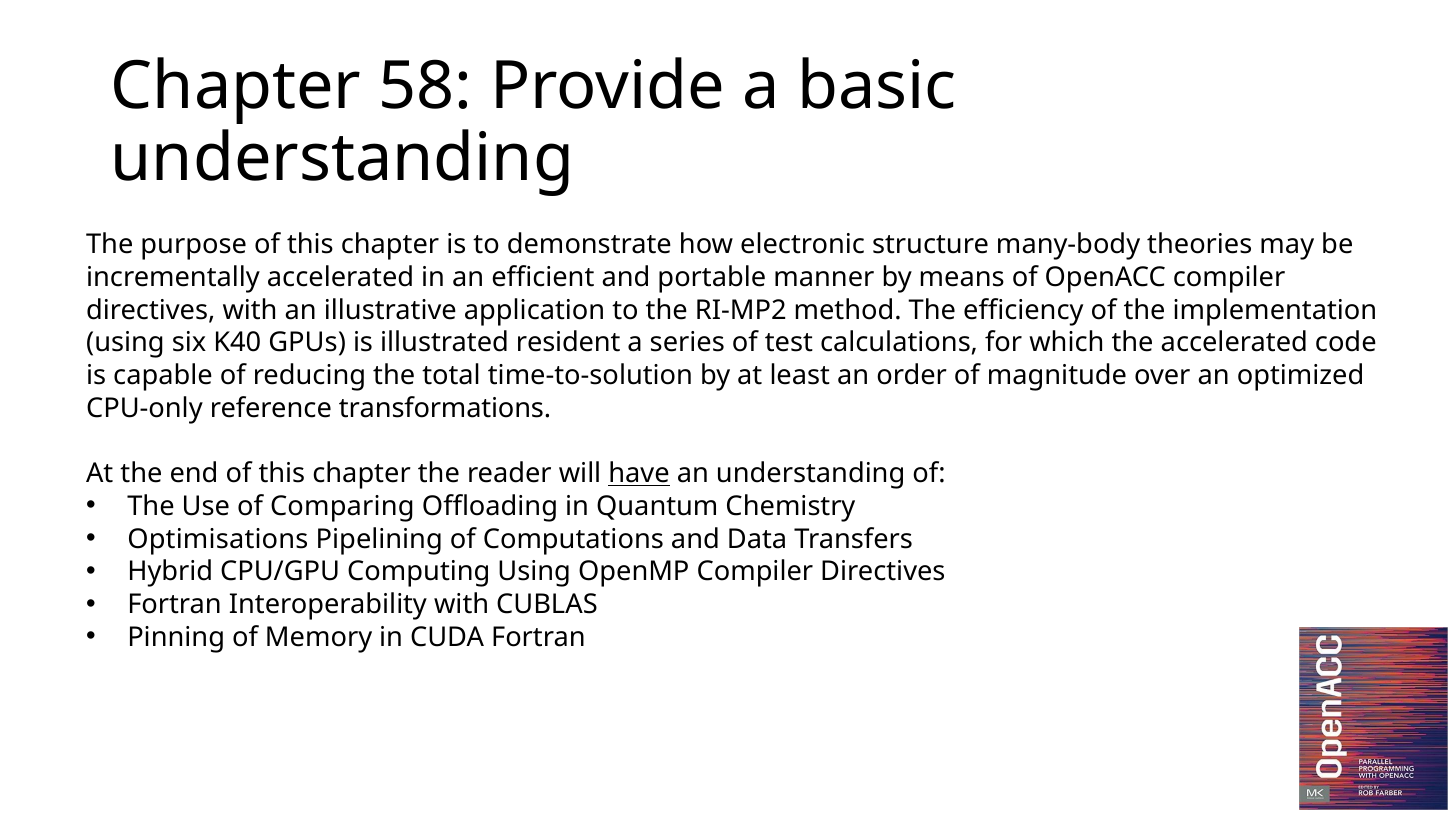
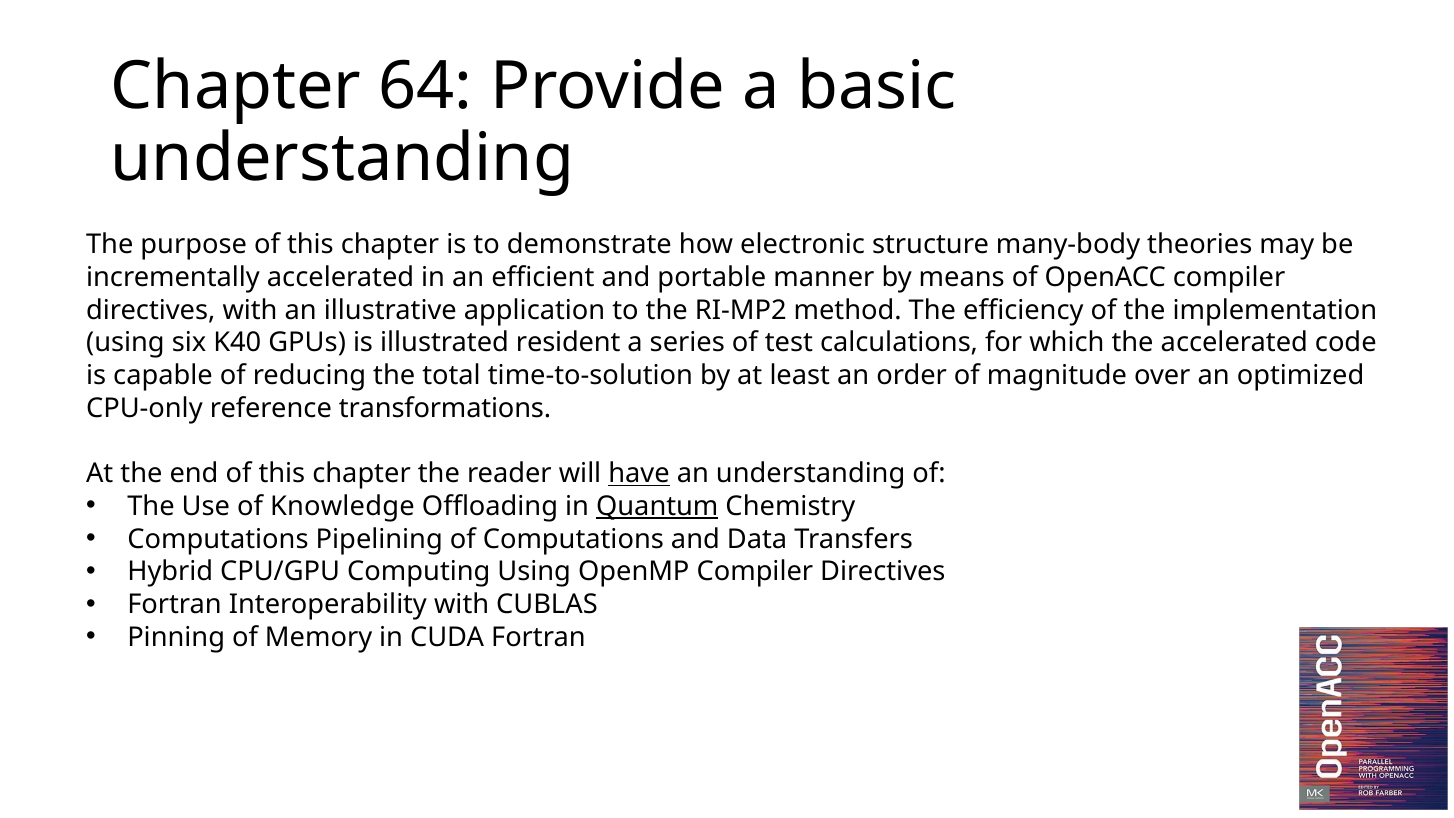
58: 58 -> 64 (426, 86)
Comparing: Comparing -> Knowledge (342, 506)
Quantum underline: none -> present (657, 506)
Optimisations: Optimisations -> Computations (218, 539)
